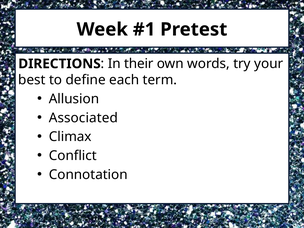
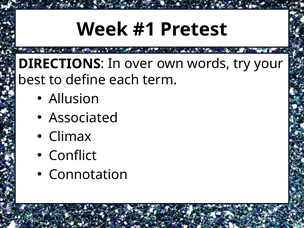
their: their -> over (139, 64)
